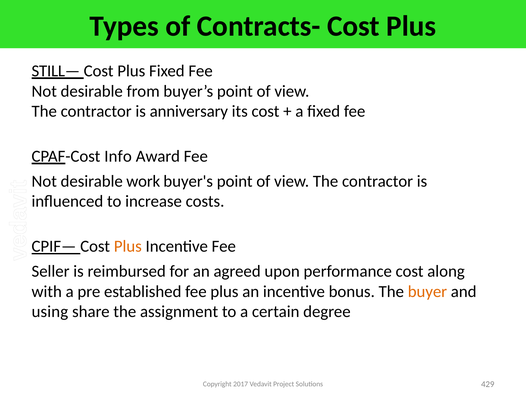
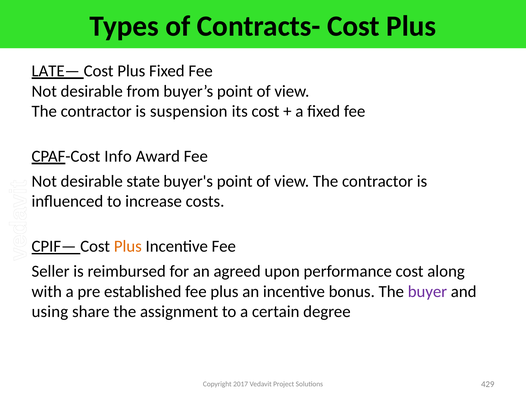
STILL—: STILL— -> LATE— (56, 71)
anniversary: anniversary -> suspension (189, 111)
work: work -> state (143, 181)
buyer colour: orange -> purple (427, 291)
